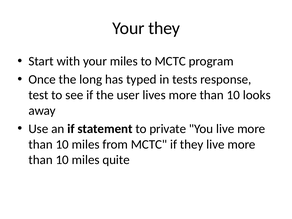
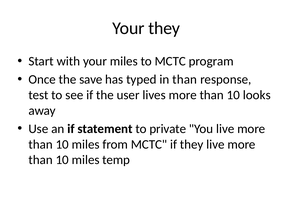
long: long -> save (91, 79)
in tests: tests -> than (185, 79)
quite: quite -> temp (116, 160)
